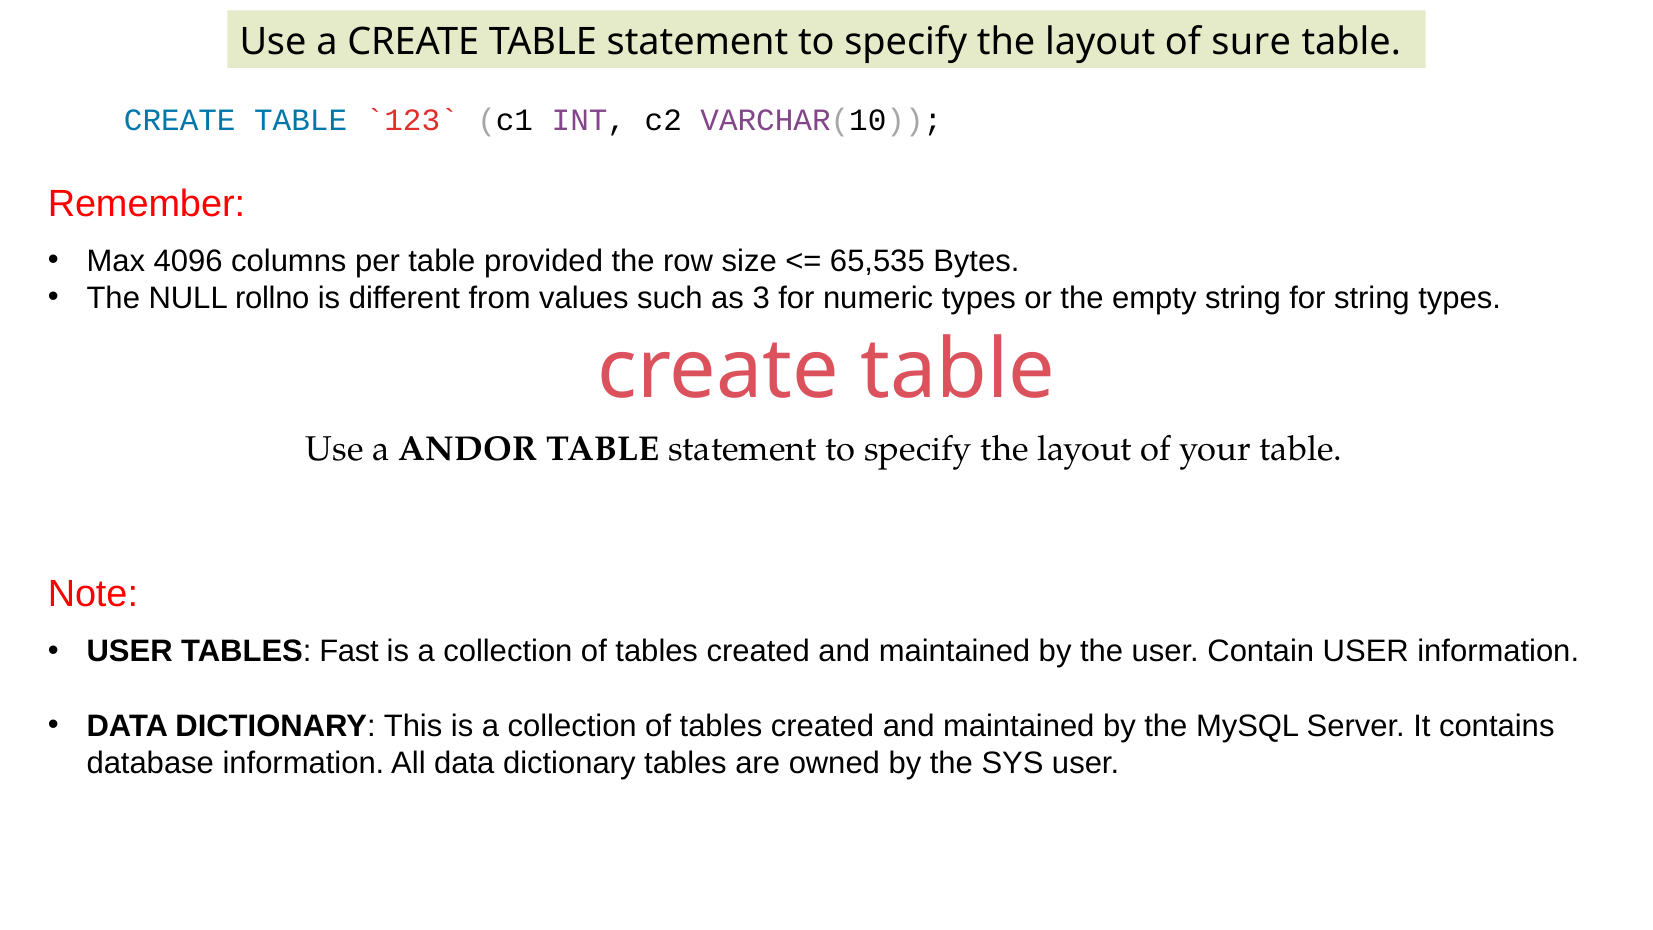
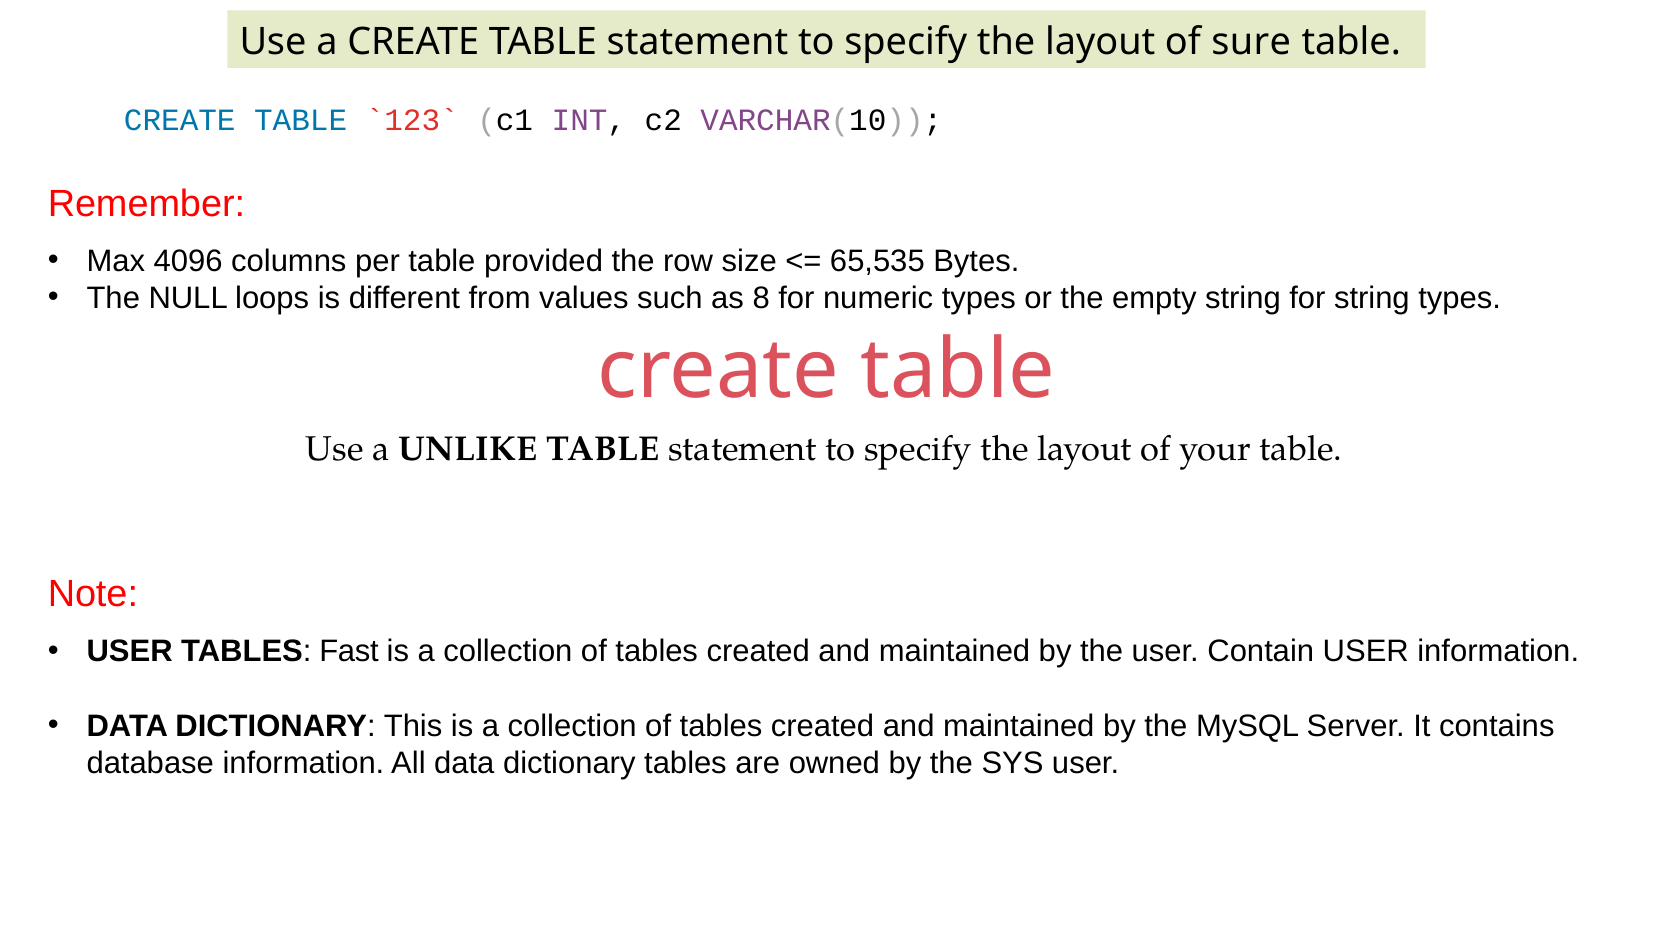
rollno: rollno -> loops (272, 298)
3: 3 -> 8 (761, 298)
ANDOR: ANDOR -> UNLIKE (468, 449)
